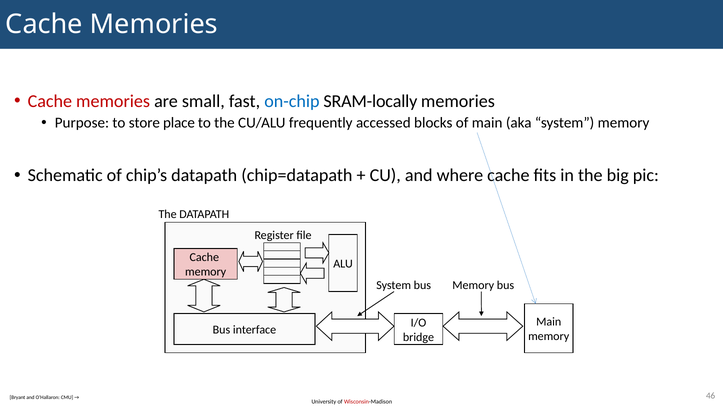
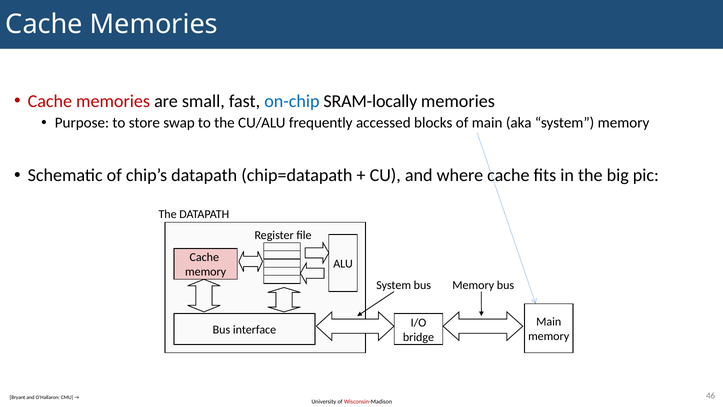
place: place -> swap (179, 123)
